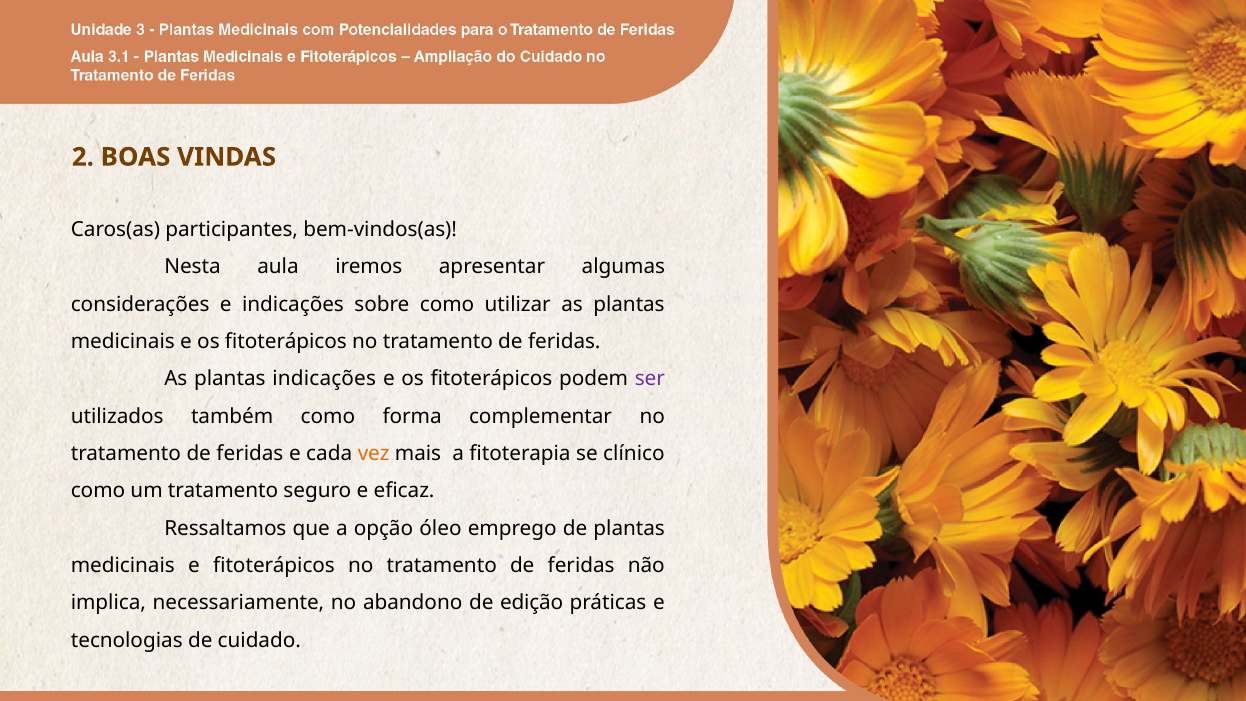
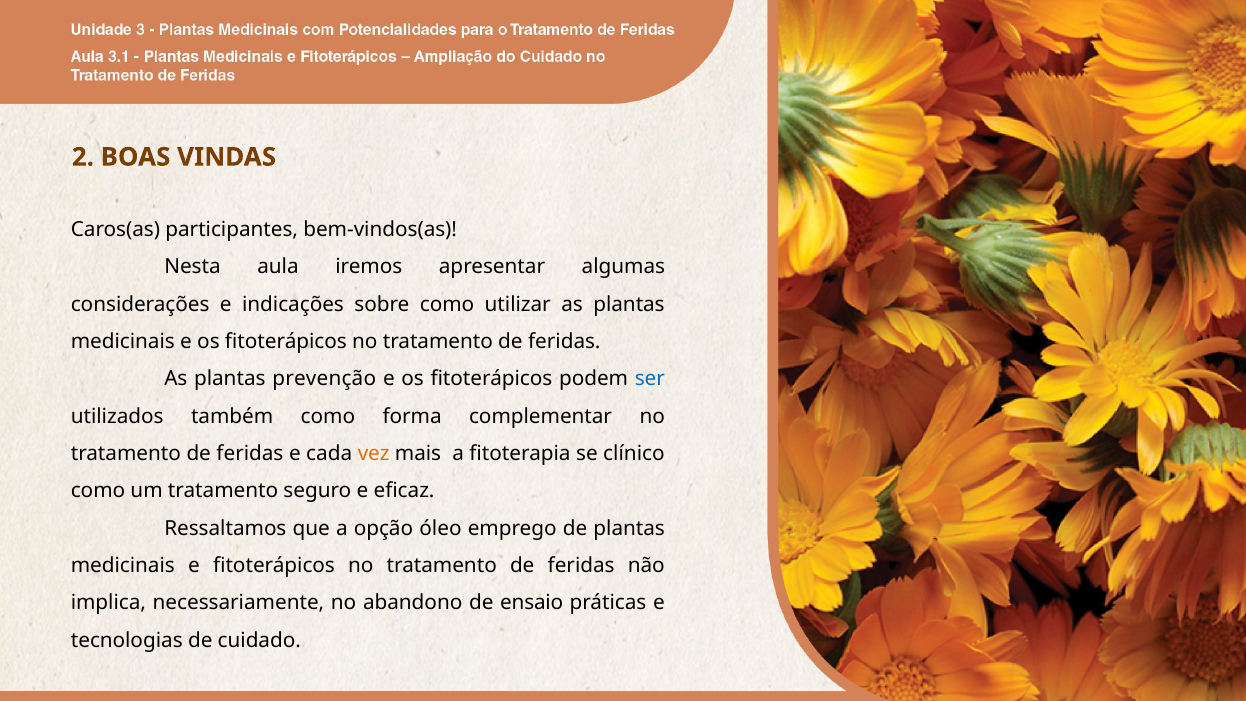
plantas indicações: indicações -> prevenção (324, 379)
ser colour: purple -> blue (650, 379)
edição: edição -> ensaio (532, 603)
